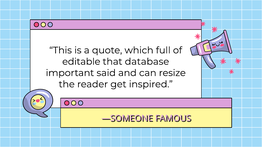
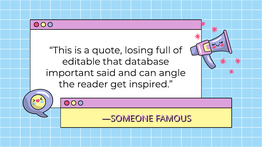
which: which -> losing (139, 50)
resize: resize -> angle (172, 73)
